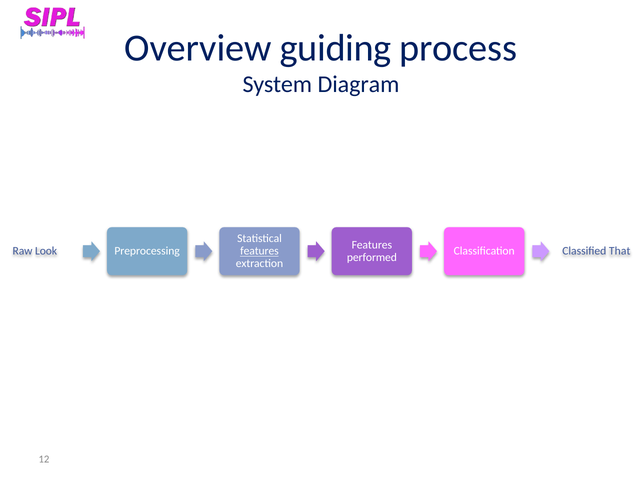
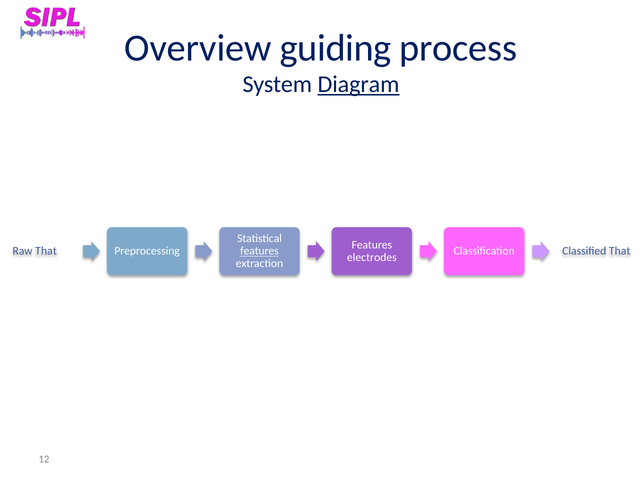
Diagram underline: none -> present (358, 85)
Raw Look: Look -> That (46, 251)
performed: performed -> electrodes (372, 258)
